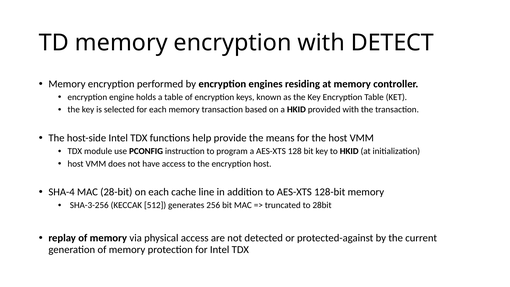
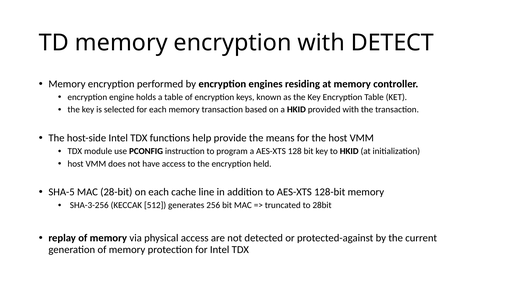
encryption host: host -> held (262, 164)
SHA-4: SHA-4 -> SHA-5 (62, 192)
